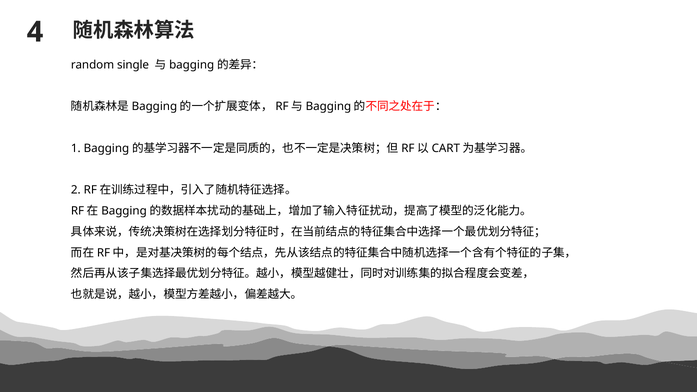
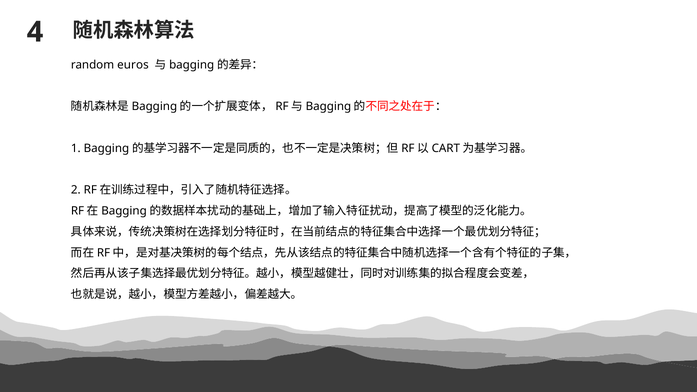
single: single -> euros (133, 65)
